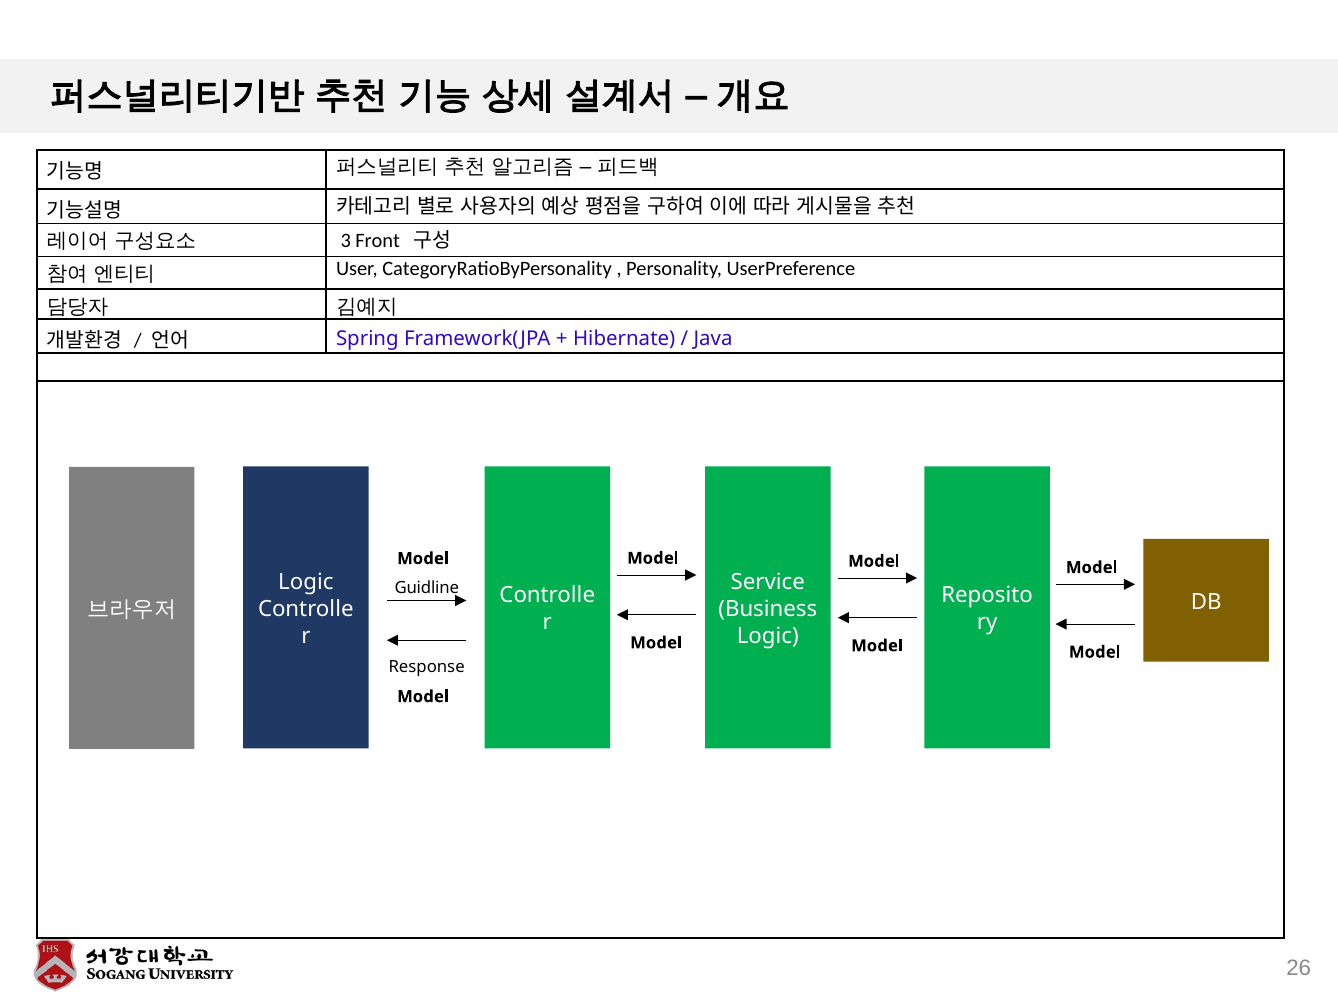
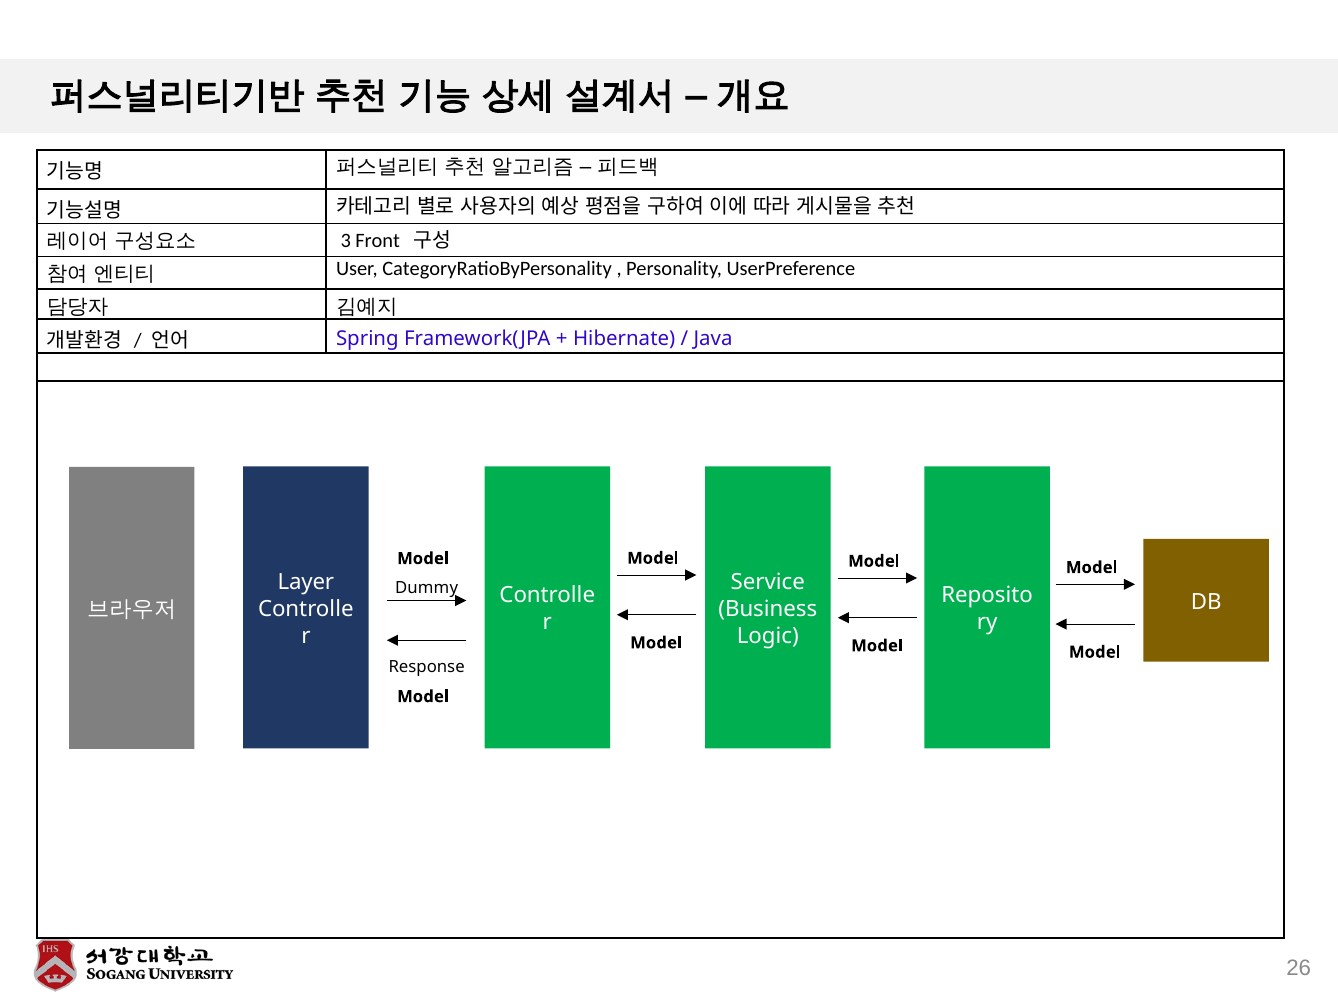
Logic: Logic -> Layer (306, 582)
Guidline: Guidline -> Dummy (427, 588)
